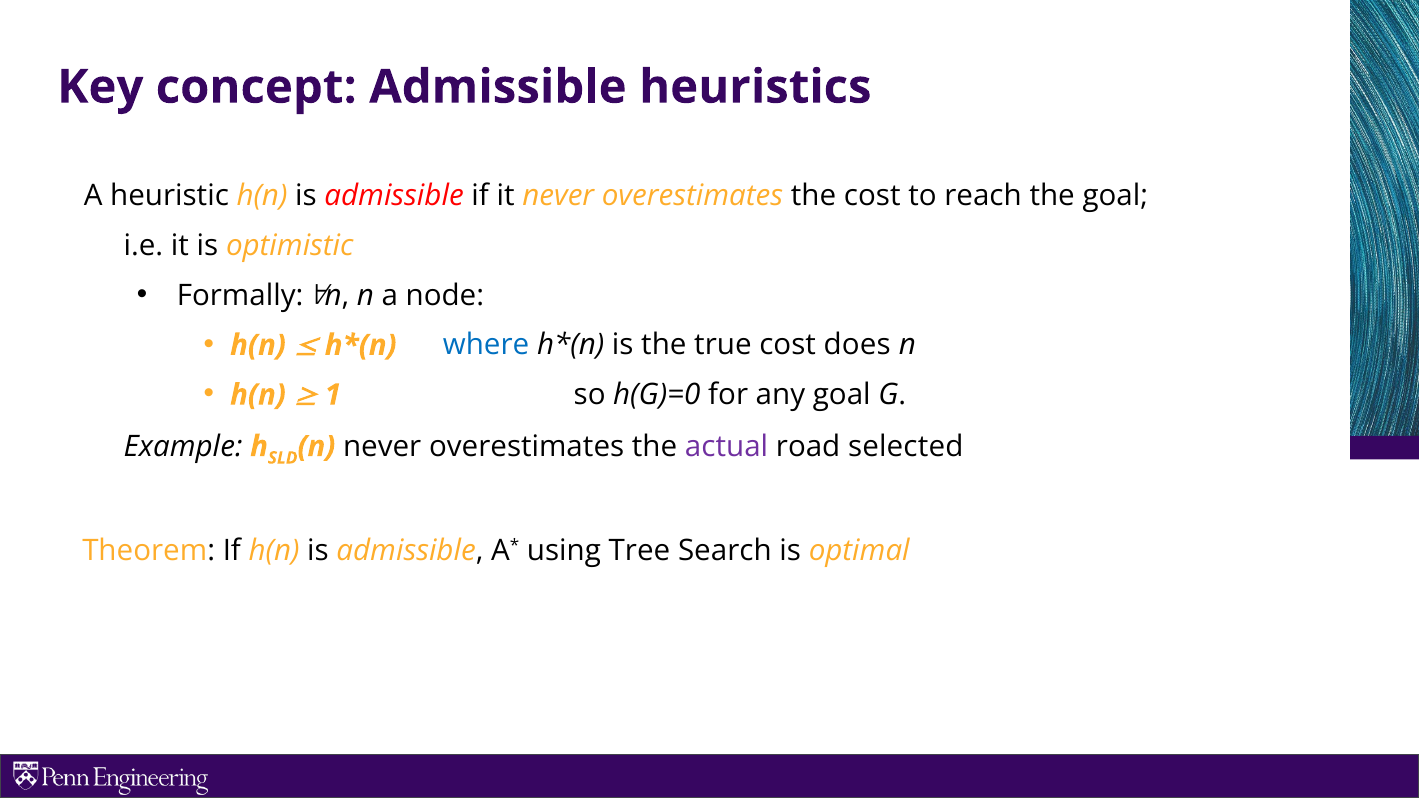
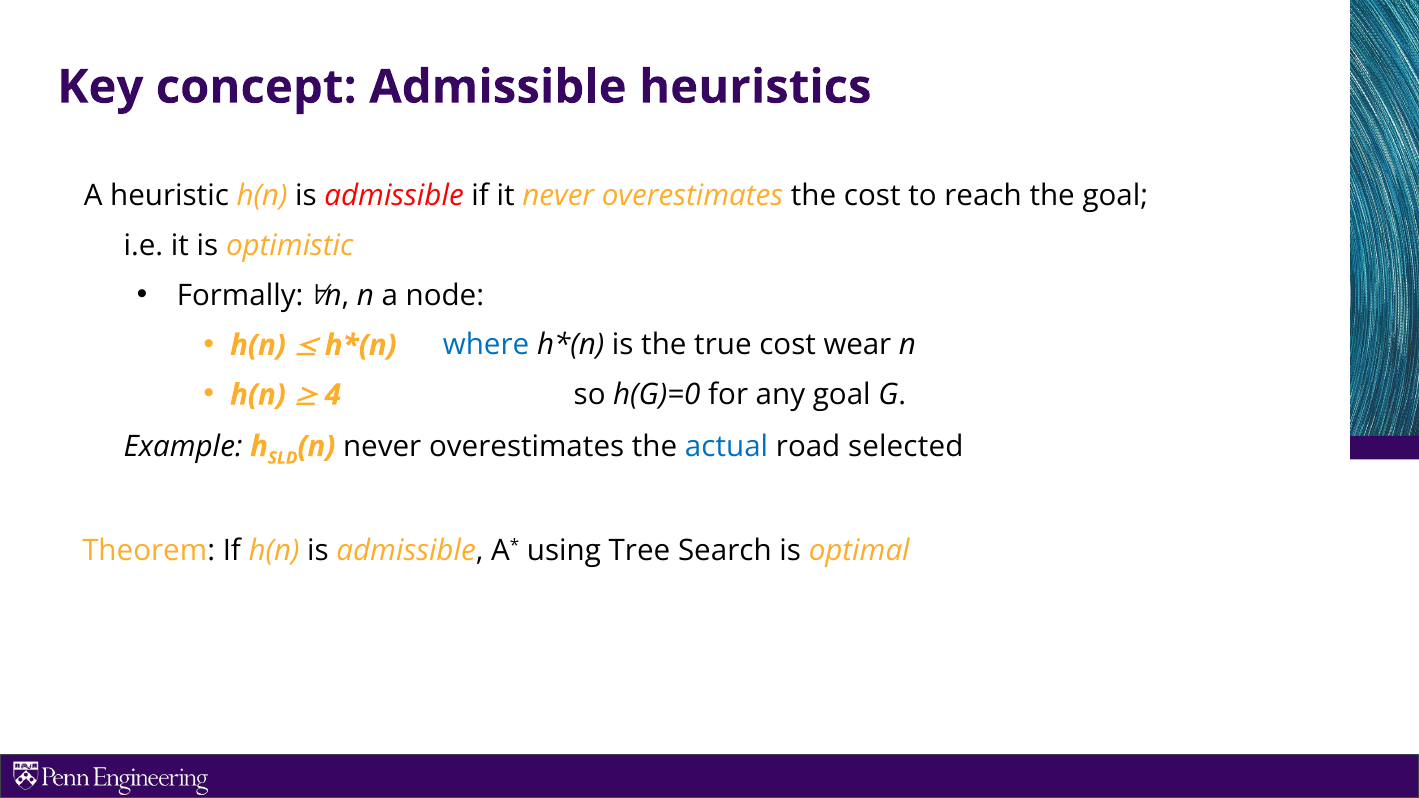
does: does -> wear (857, 345)
1: 1 -> 4 (333, 395)
actual colour: purple -> blue (727, 446)
